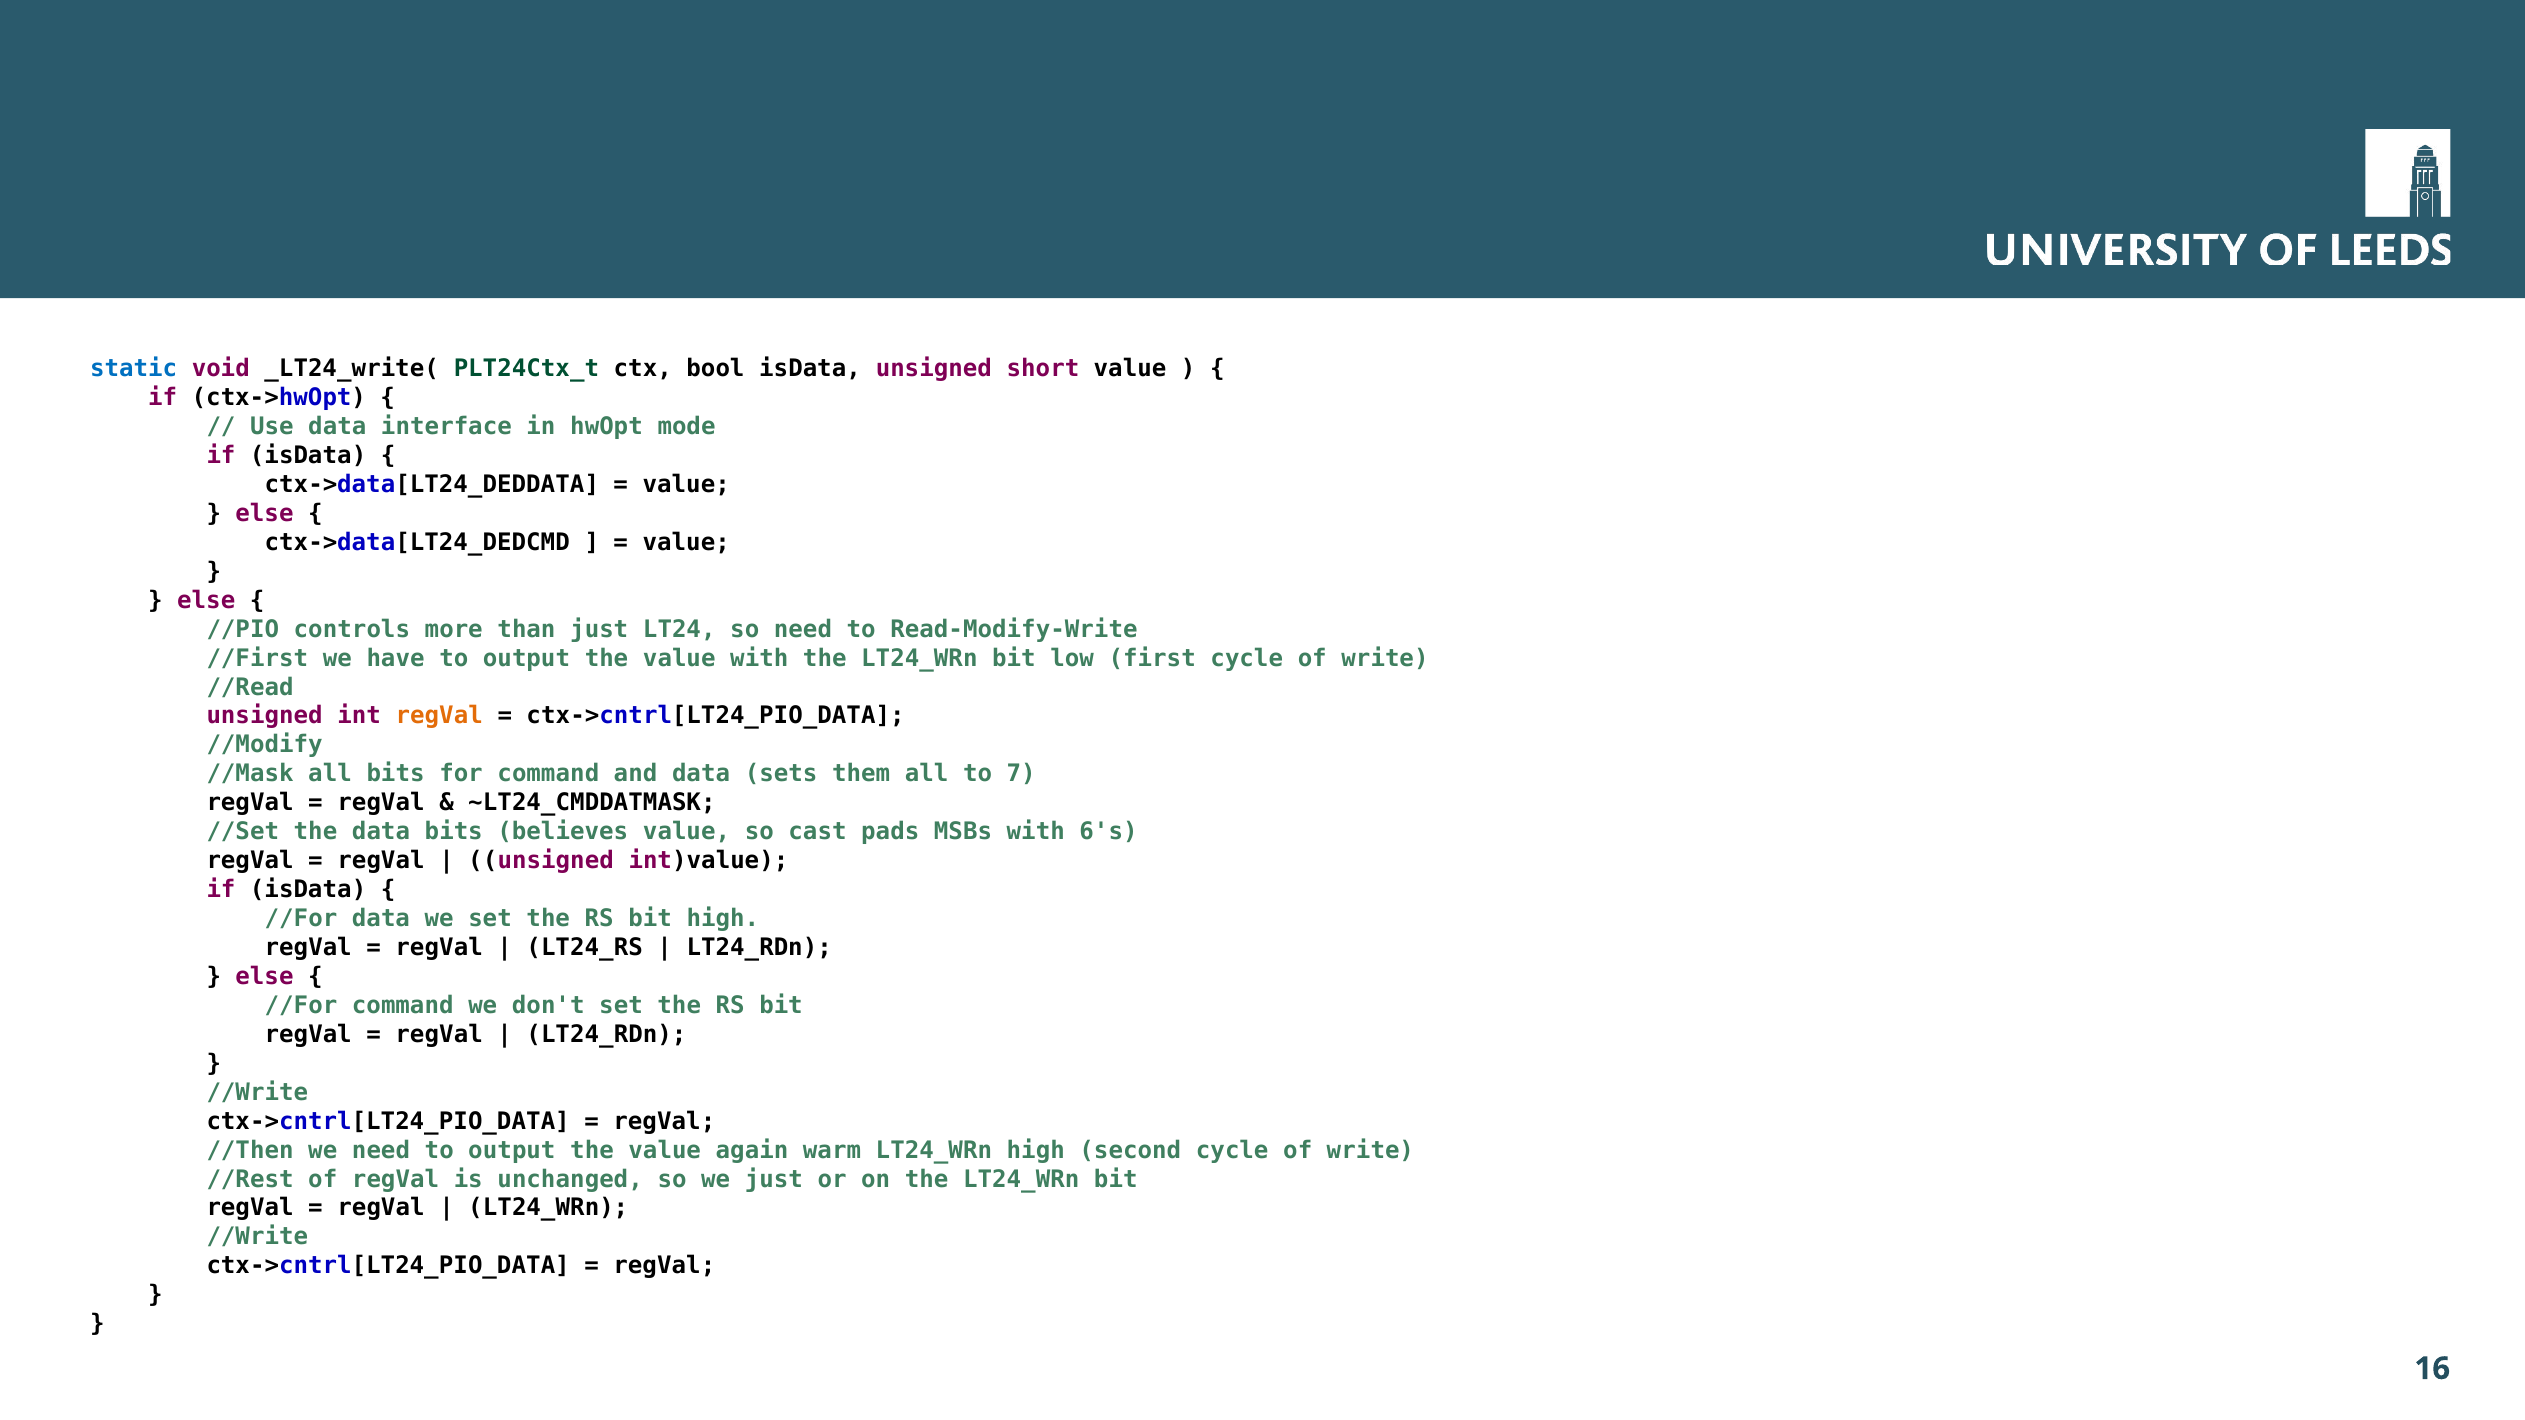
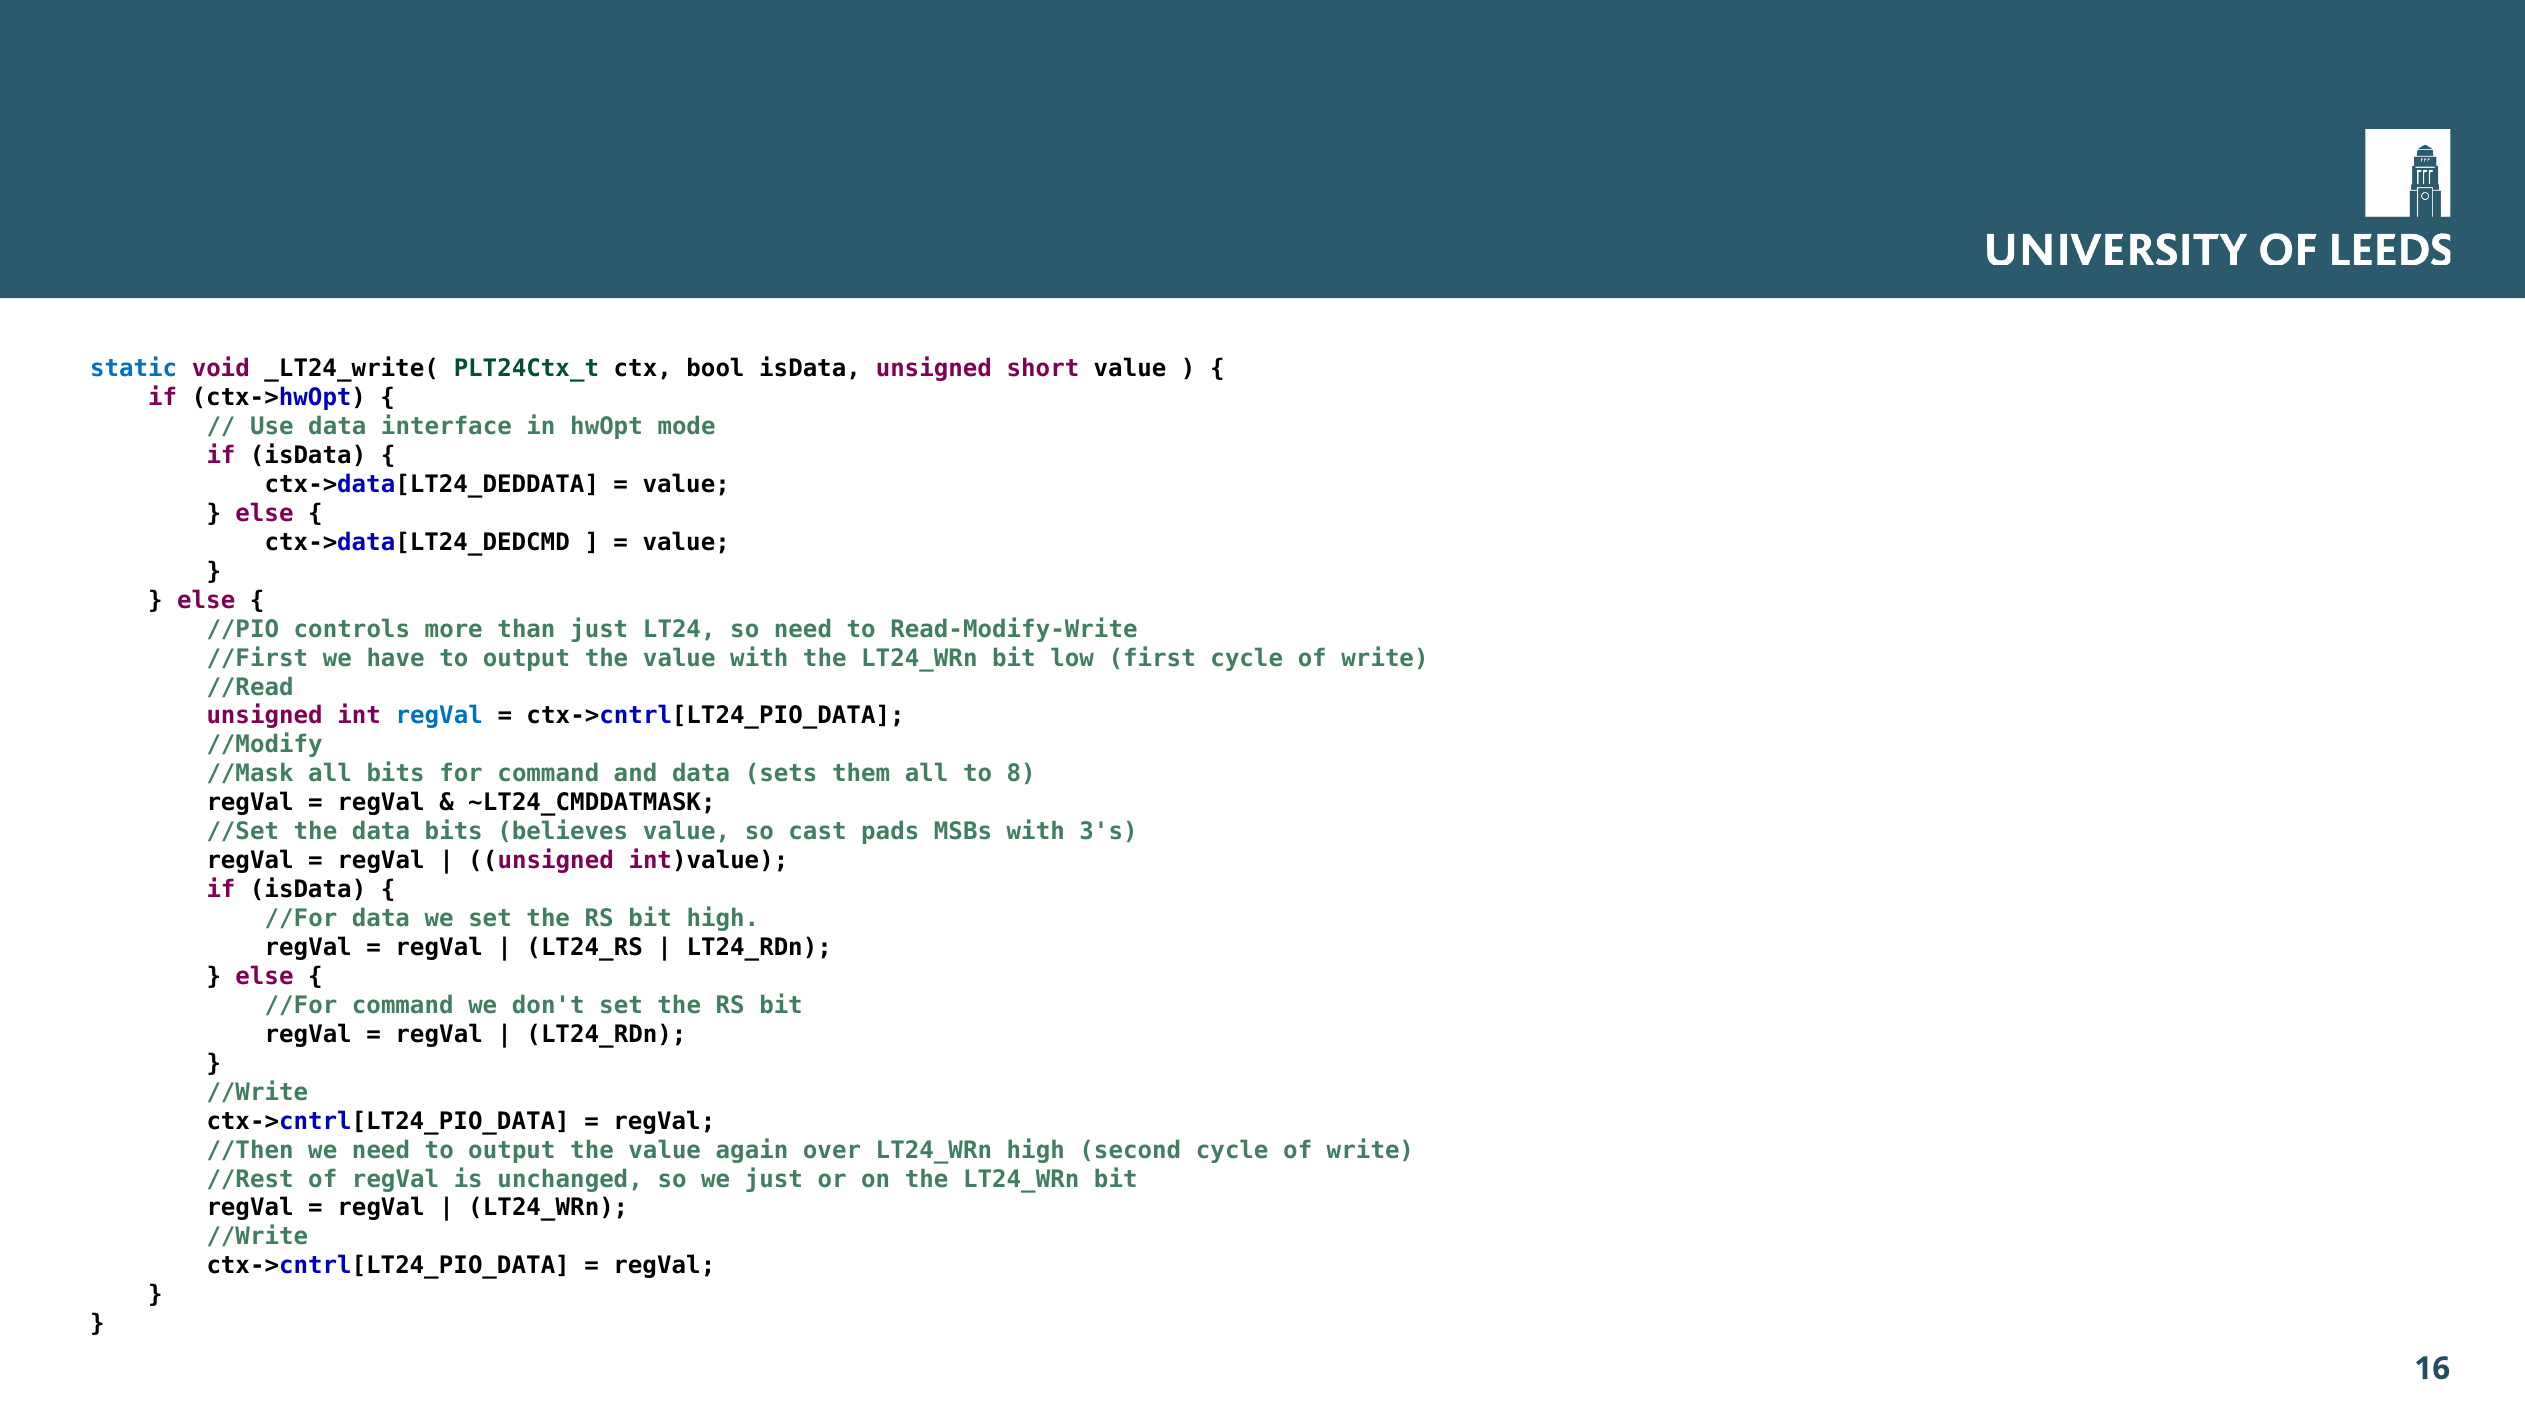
regVal colour: orange -> blue (439, 716)
7: 7 -> 8 (1021, 774)
6's: 6's -> 3's (1109, 832)
warm: warm -> over (832, 1150)
